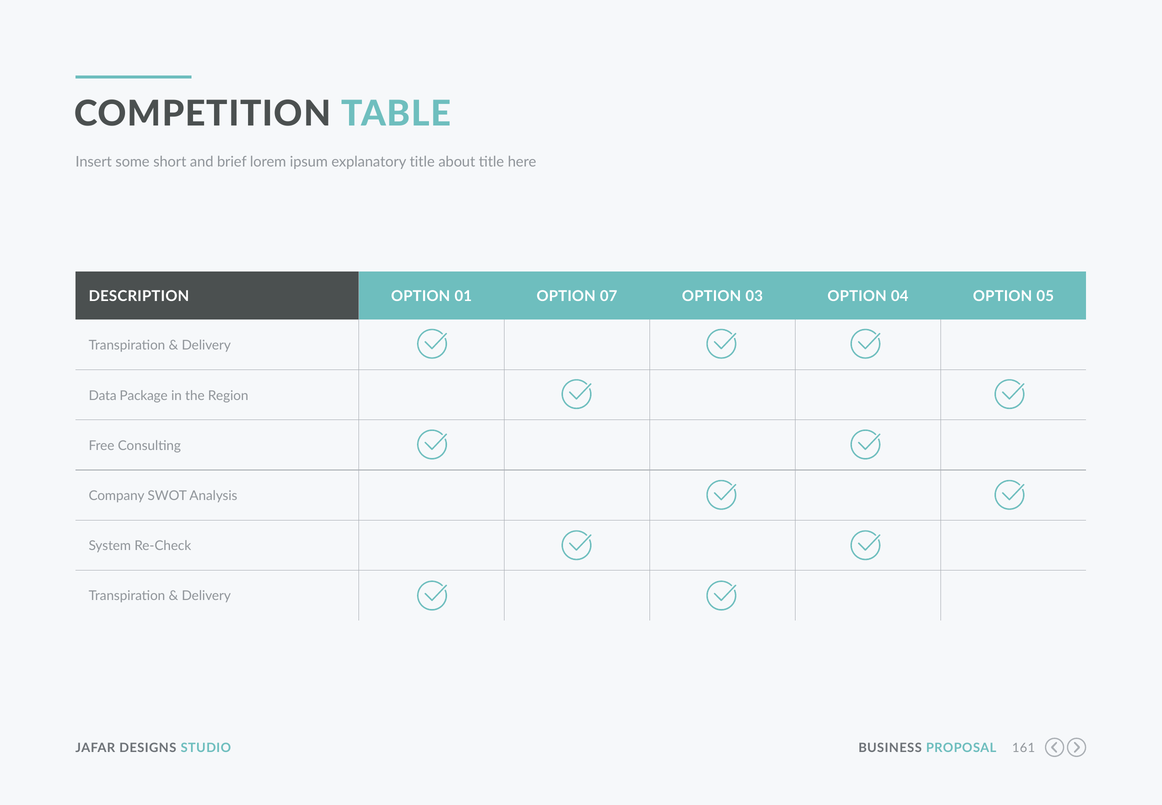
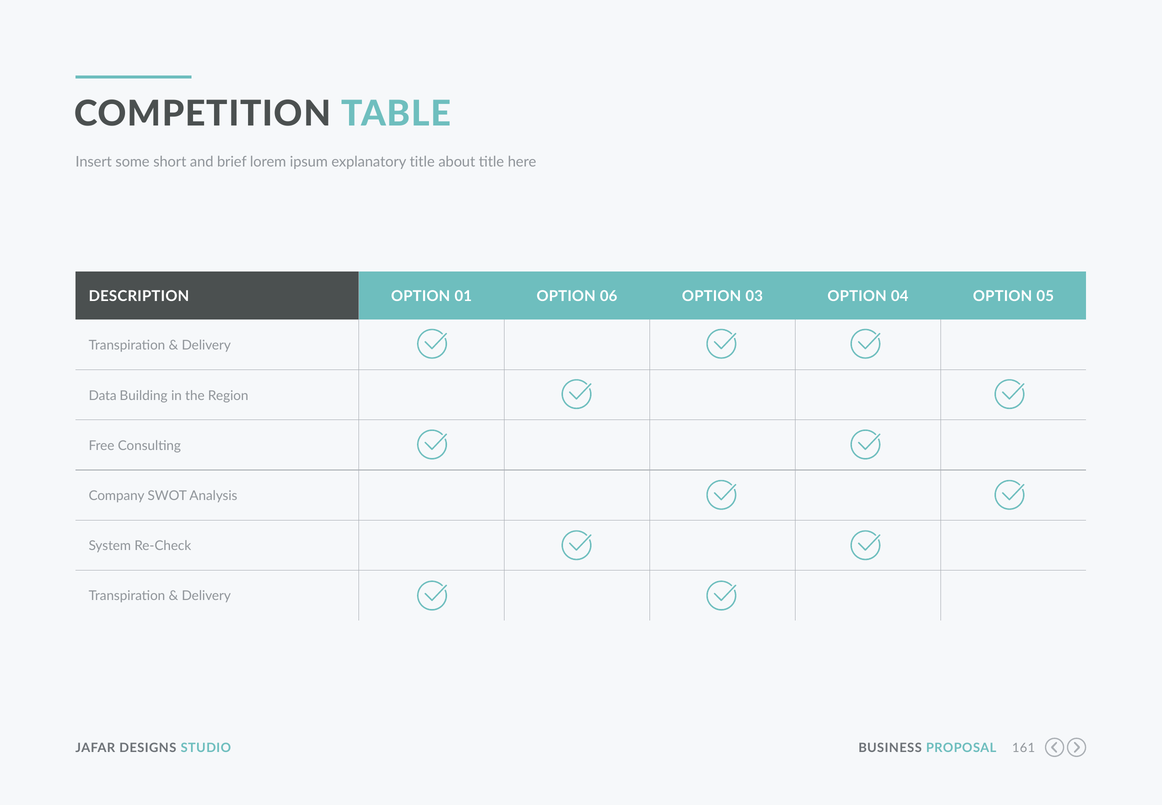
07: 07 -> 06 (609, 296)
Package: Package -> Building (144, 395)
